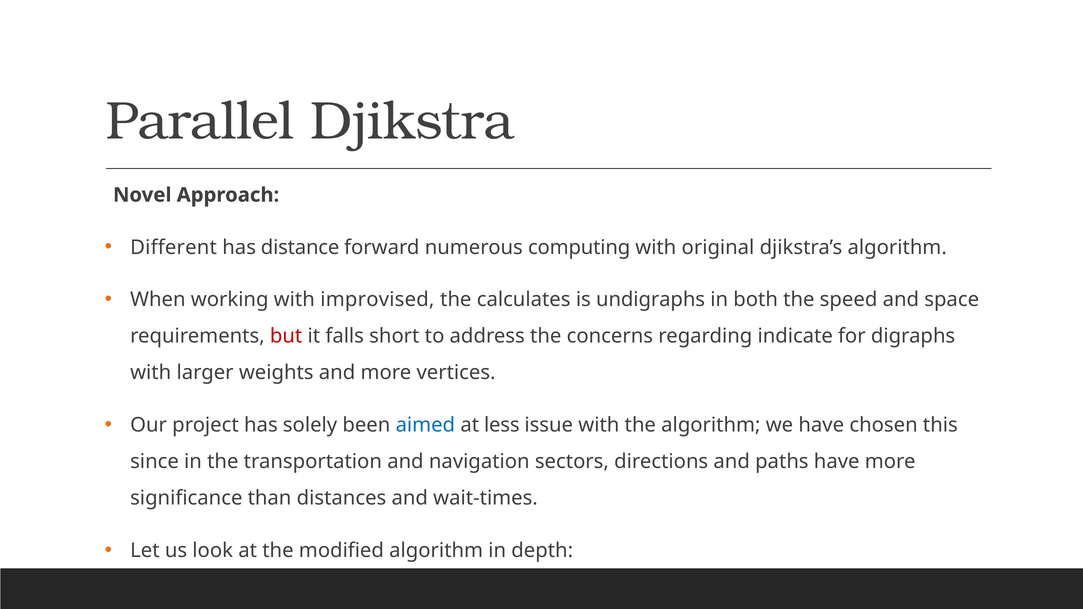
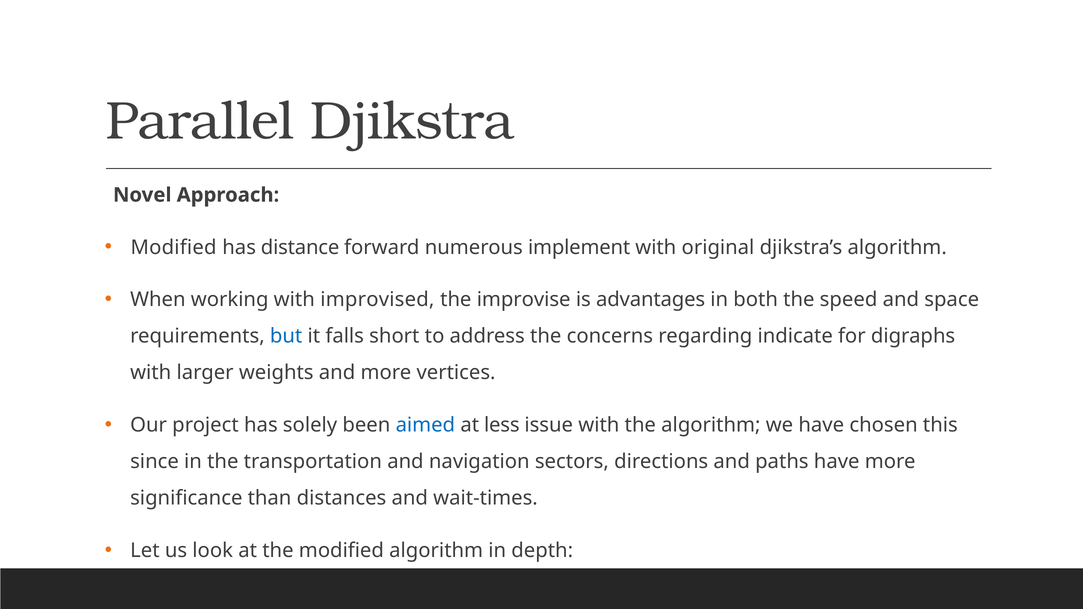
Different: Different -> Modified (174, 247)
computing: computing -> implement (579, 247)
calculates: calculates -> improvise (524, 300)
undigraphs: undigraphs -> advantages (651, 300)
but colour: red -> blue (286, 336)
